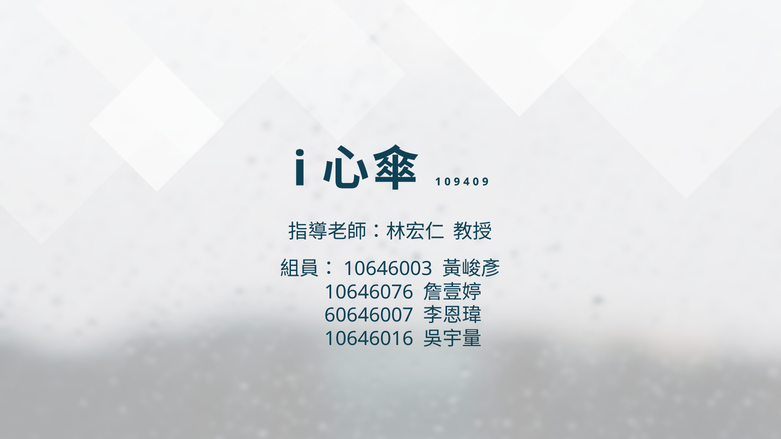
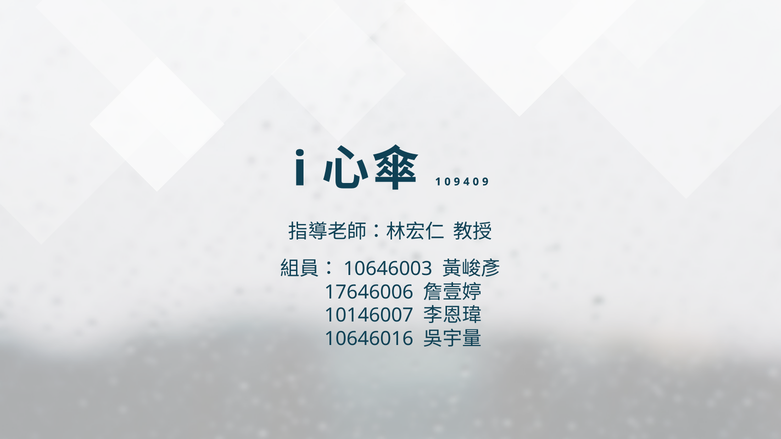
10646076: 10646076 -> 17646006 (369, 292)
60646007: 60646007 -> 10146007 (369, 316)
